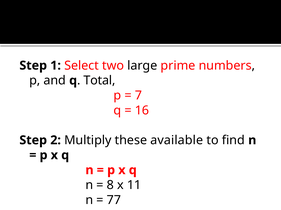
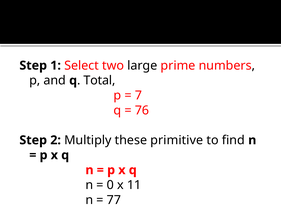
16: 16 -> 76 (142, 111)
available: available -> primitive (177, 141)
8: 8 -> 0 (110, 186)
